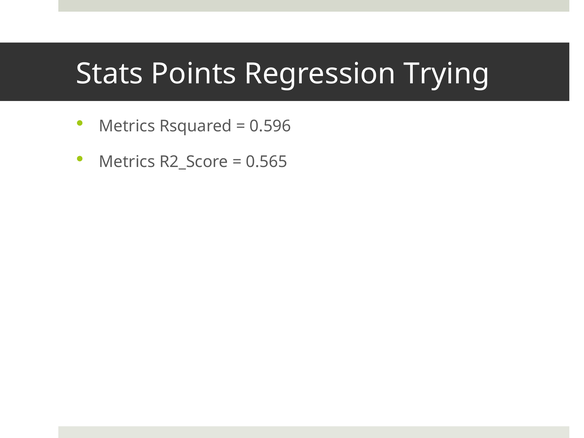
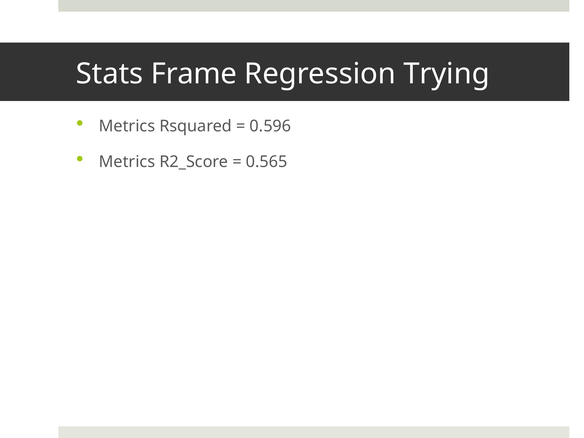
Points: Points -> Frame (194, 74)
